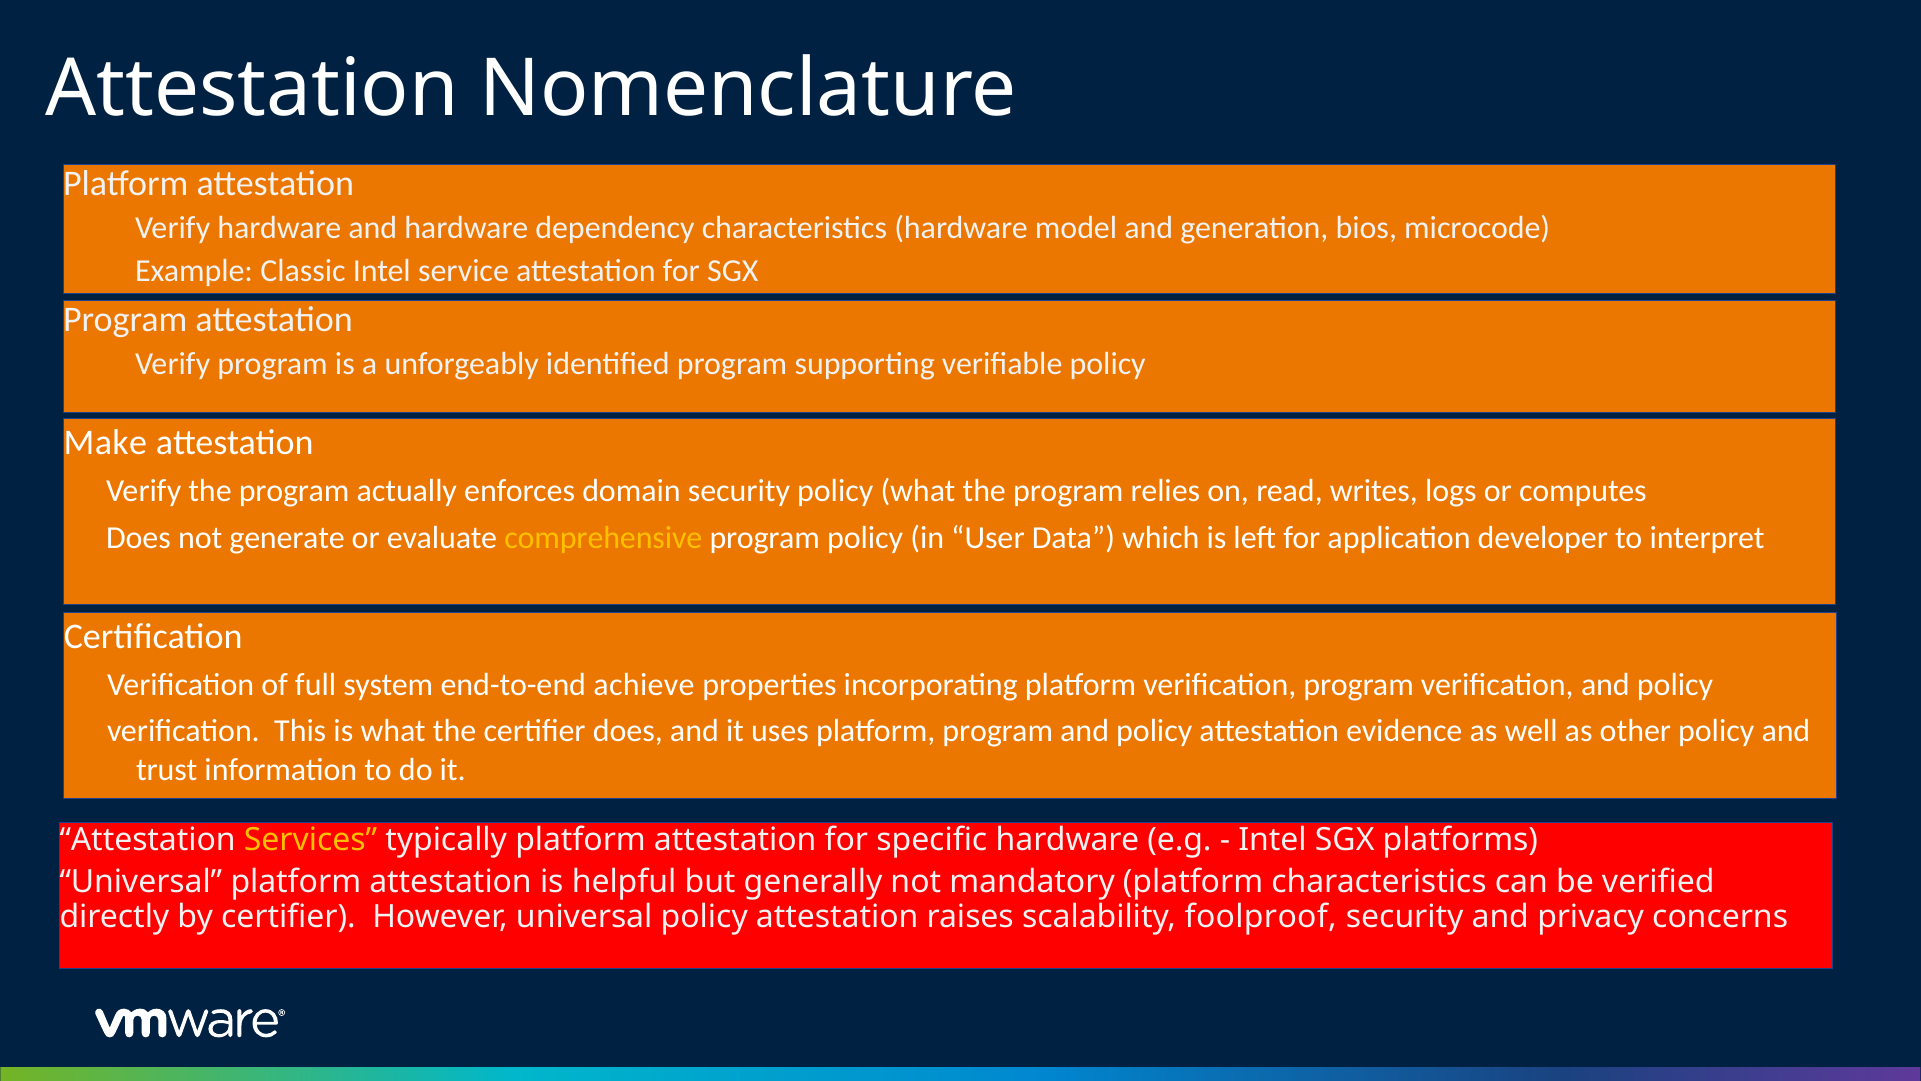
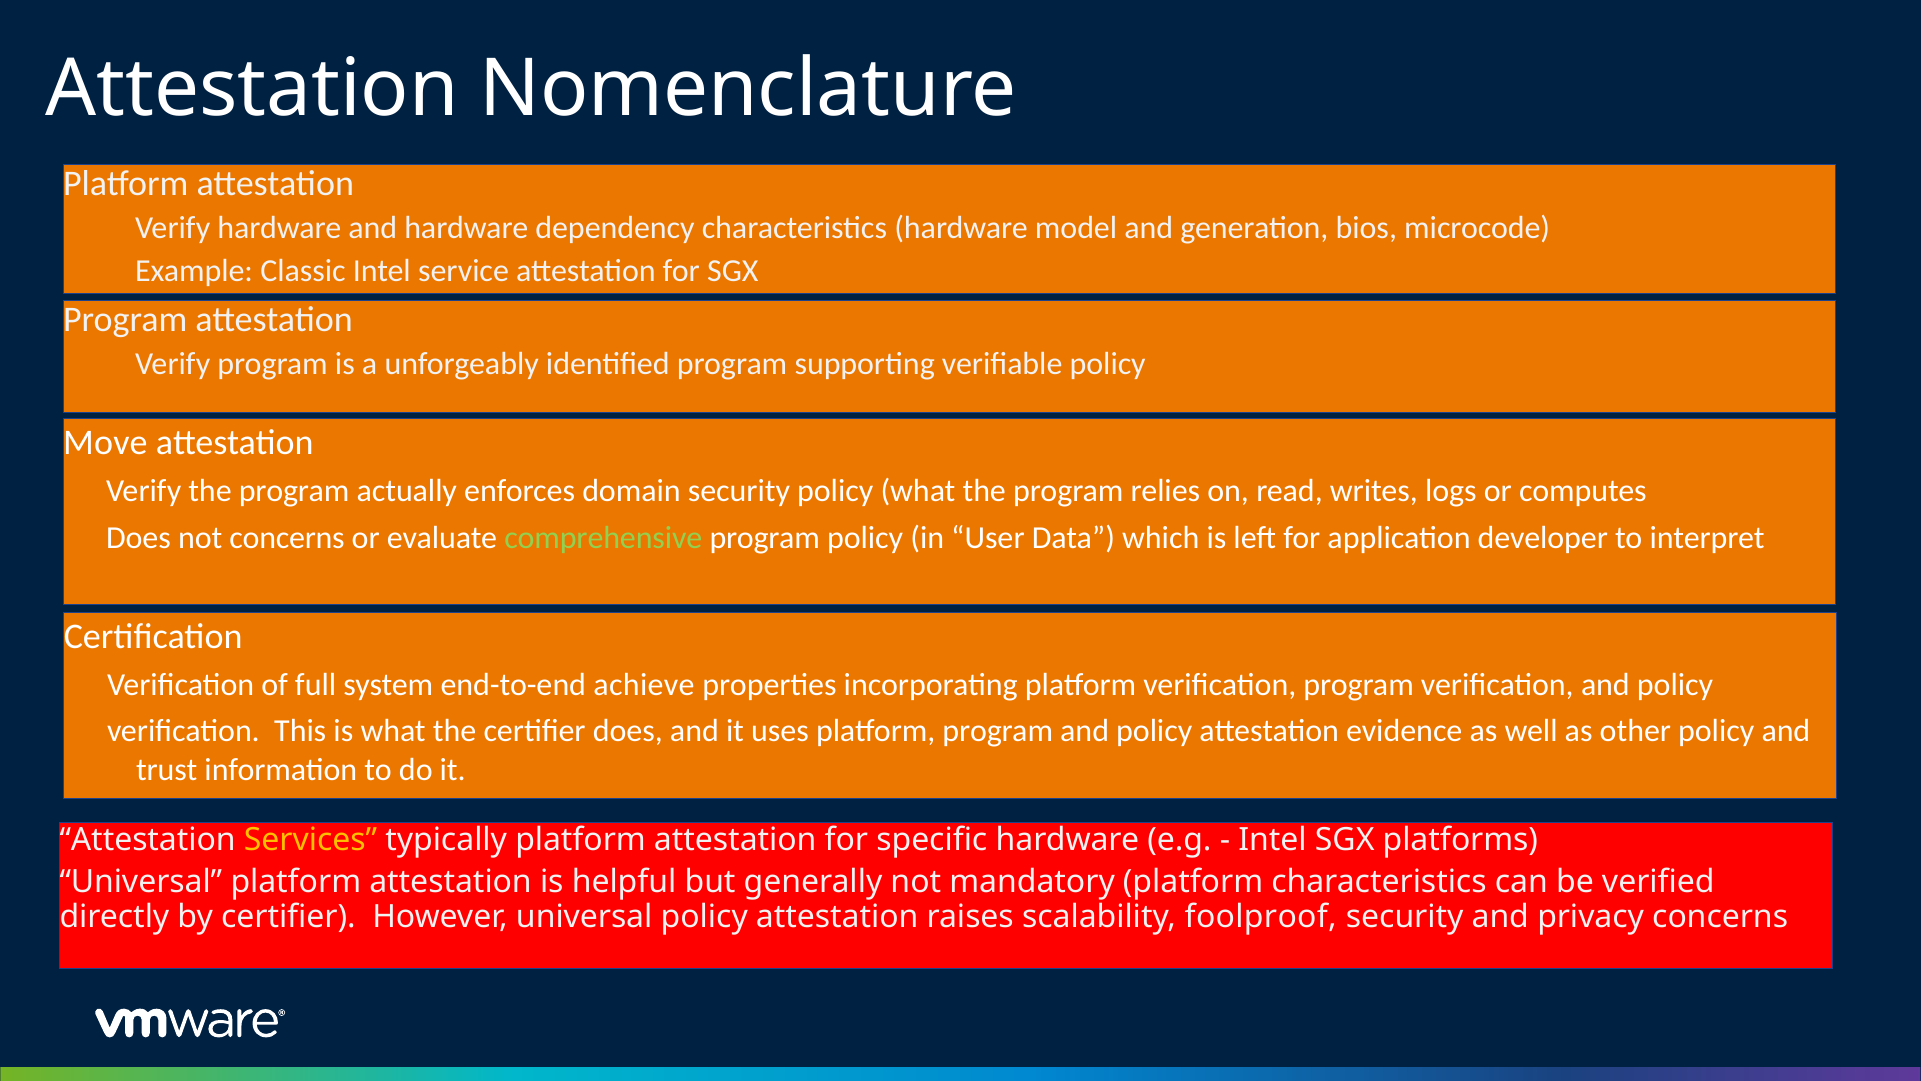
Make: Make -> Move (105, 443)
not generate: generate -> concerns (287, 537)
comprehensive colour: yellow -> light green (603, 537)
